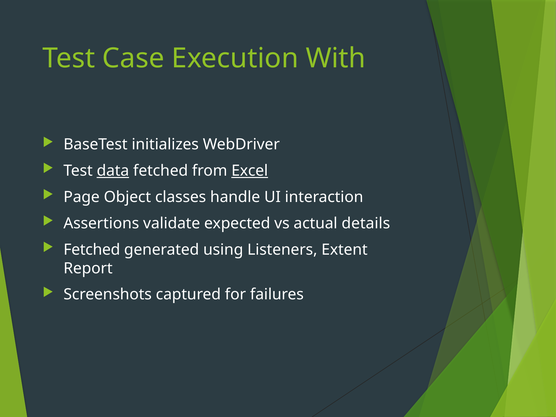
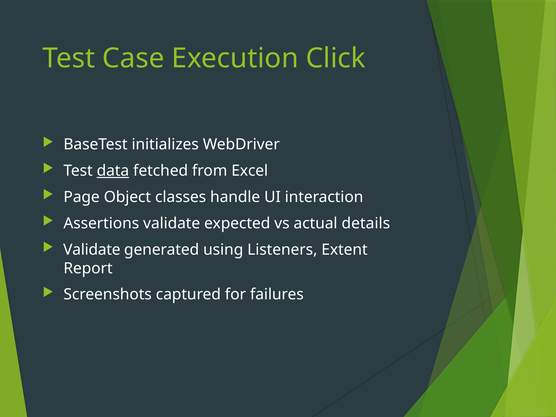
With: With -> Click (336, 58)
Excel underline: present -> none (250, 171)
Fetched: Fetched -> Validate (92, 250)
